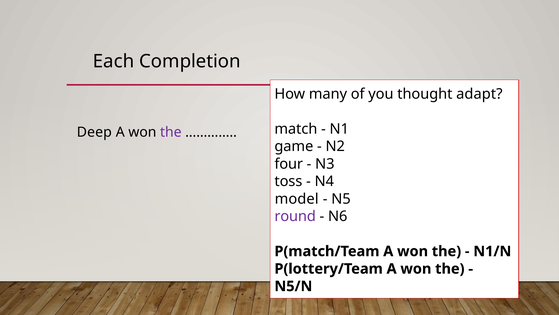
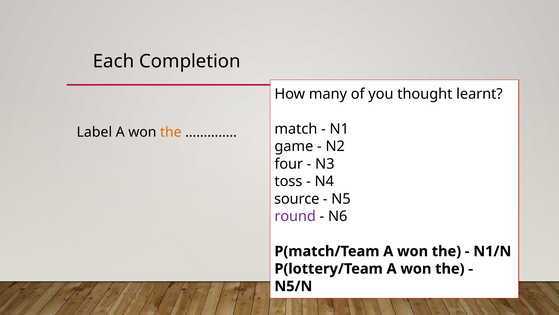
adapt: adapt -> learnt (479, 94)
Deep: Deep -> Label (94, 132)
the colour: purple -> orange (171, 132)
model: model -> source (297, 199)
